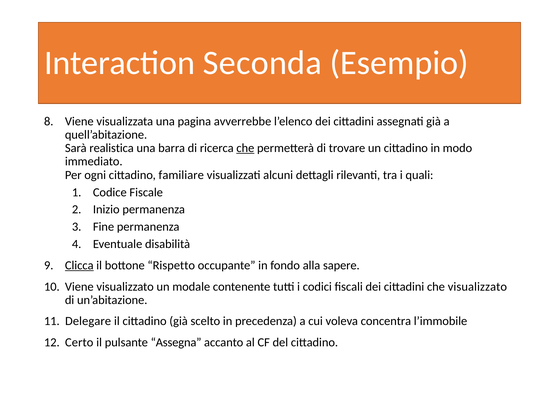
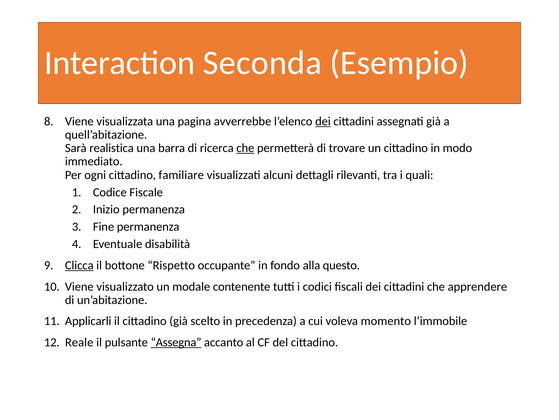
dei underline: none -> present (323, 121)
sapere: sapere -> questo (341, 265)
che visualizzato: visualizzato -> apprendere (477, 286)
Delegare: Delegare -> Applicarli (88, 321)
concentra: concentra -> momento (386, 321)
Certo: Certo -> Reale (79, 342)
Assegna underline: none -> present (176, 342)
